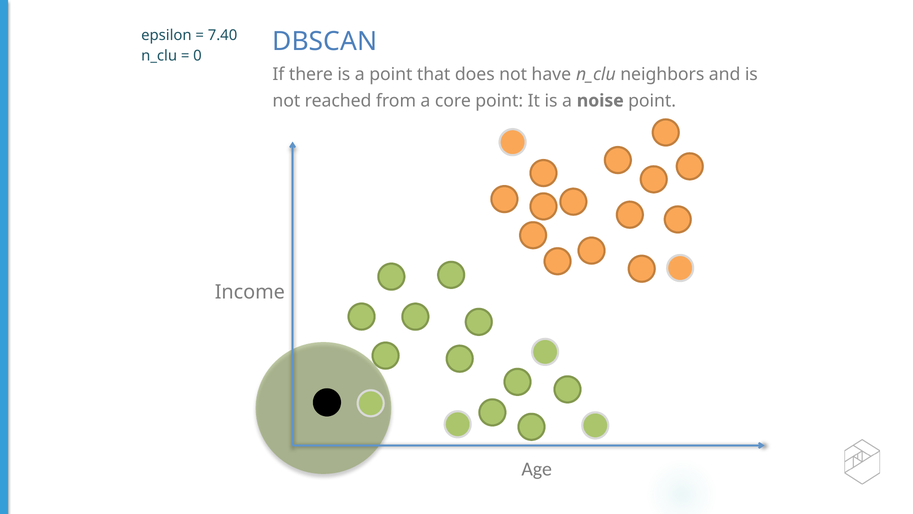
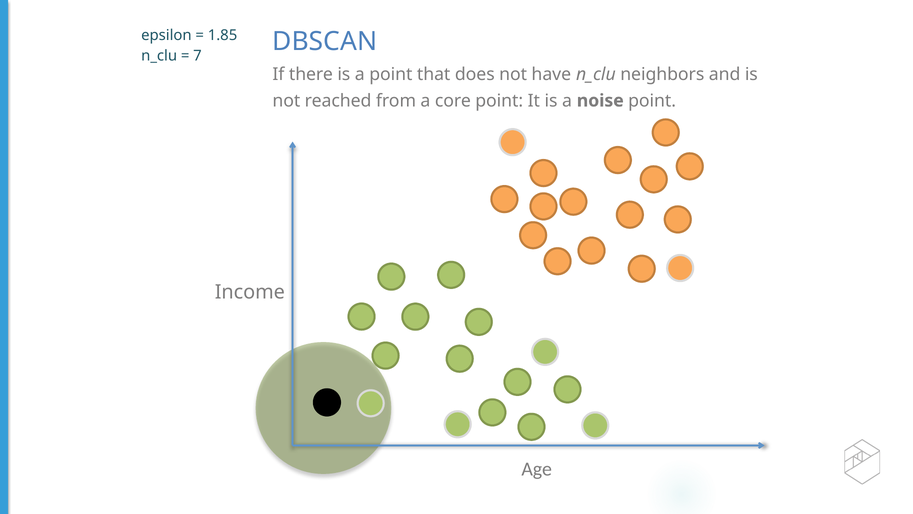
7.40: 7.40 -> 1.85 (223, 35)
0: 0 -> 7 (198, 56)
